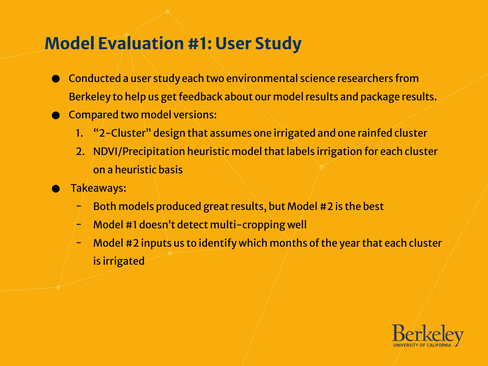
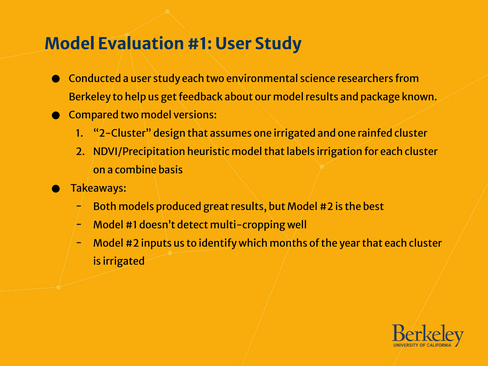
package results: results -> known (419, 97)
a heuristic: heuristic -> combine (136, 170)
